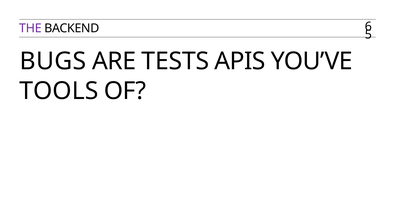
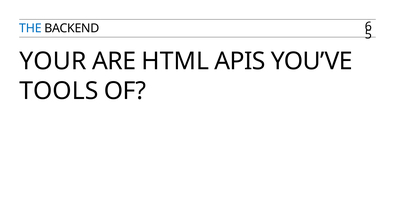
THE colour: purple -> blue (31, 28)
BUGS: BUGS -> YOUR (53, 61)
TESTS: TESTS -> HTML (175, 61)
